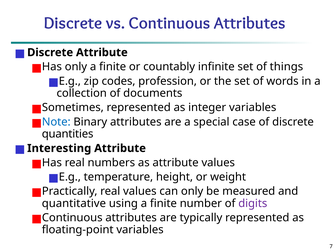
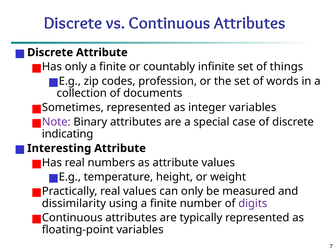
Note colour: blue -> purple (56, 122)
quantities: quantities -> indicating (68, 134)
quantitative: quantitative -> dissimilarity (74, 203)
